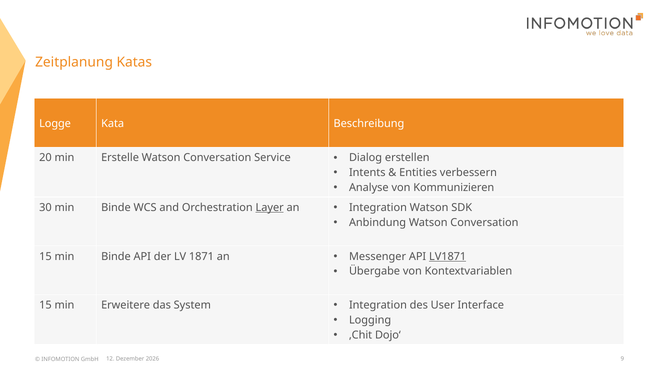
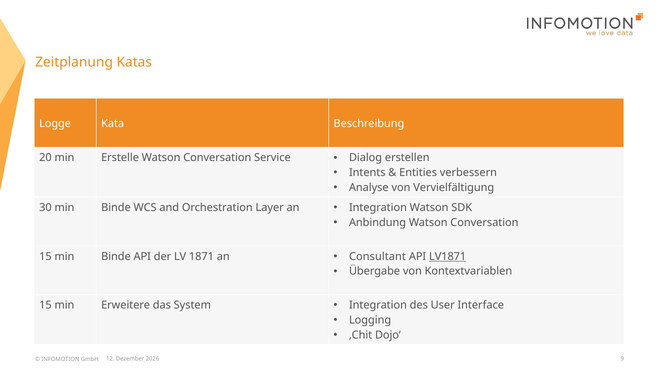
Kommunizieren: Kommunizieren -> Vervielfältigung (454, 188)
Layer underline: present -> none (270, 207)
Messenger: Messenger -> Consultant (377, 256)
